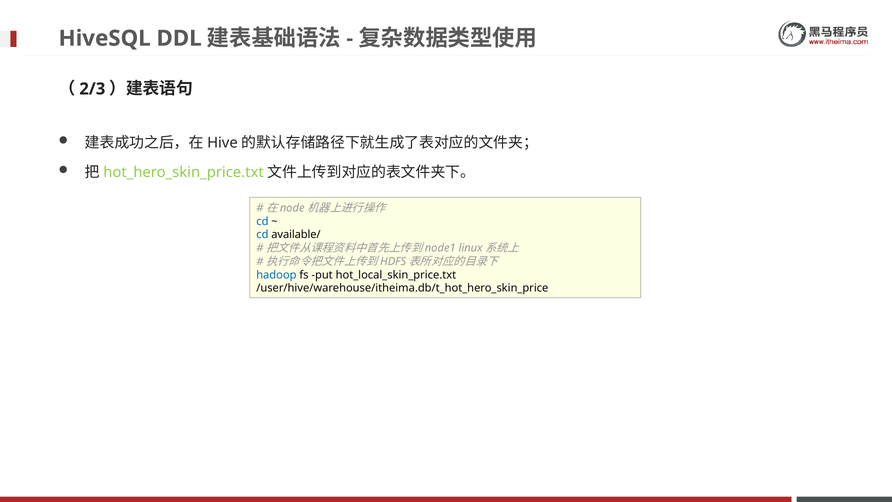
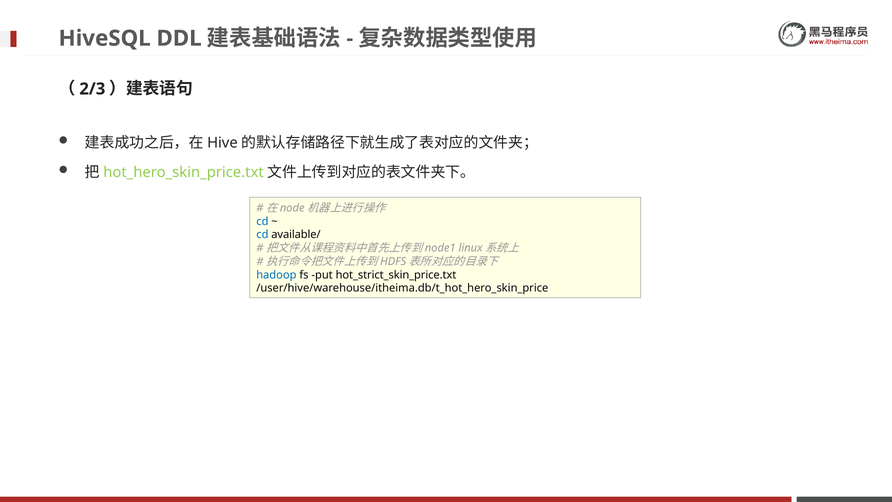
hot_local_skin_price.txt: hot_local_skin_price.txt -> hot_strict_skin_price.txt (396, 275)
